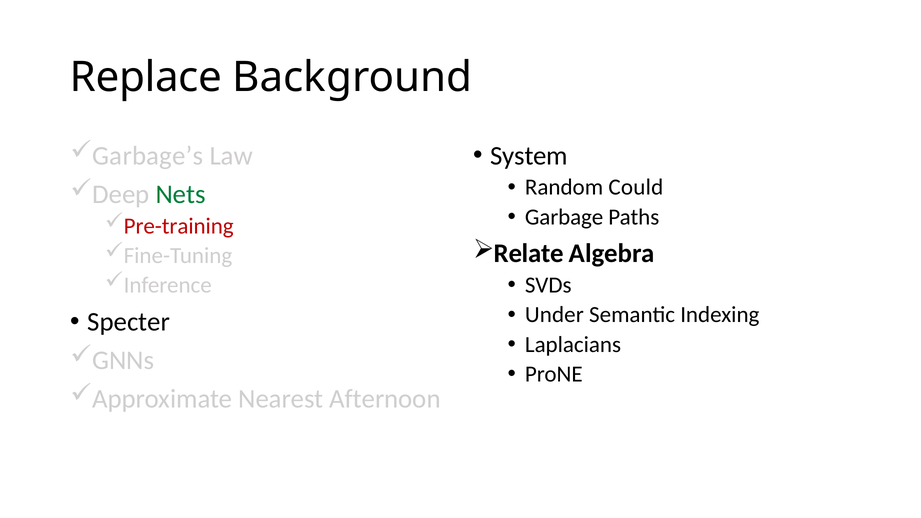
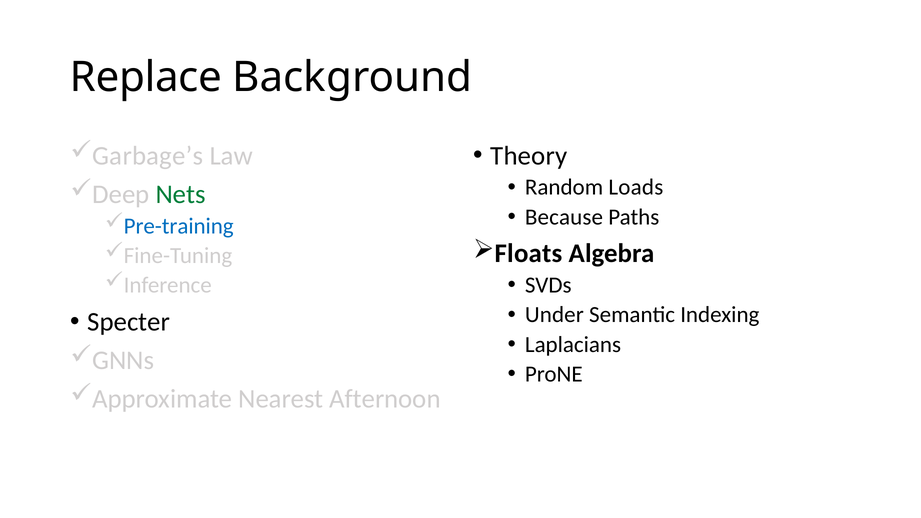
System: System -> Theory (529, 156)
Could: Could -> Loads (636, 187)
Garbage: Garbage -> Because (564, 217)
Pre-training colour: red -> blue (179, 226)
Relate: Relate -> Floats (529, 254)
